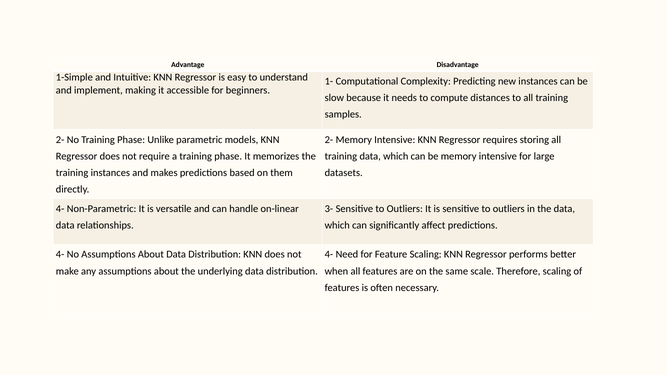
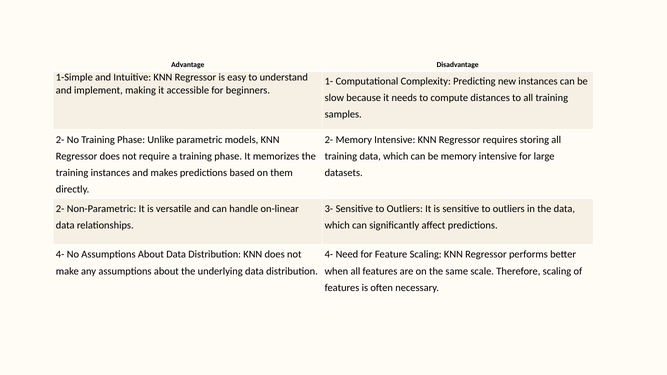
4-: 4- -> 2- (60, 209)
